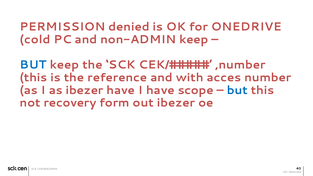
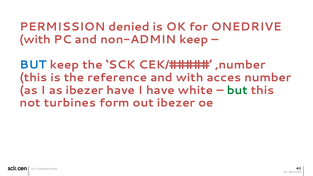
cold: cold -> with (35, 39)
scope: scope -> white (196, 90)
but colour: blue -> green (237, 90)
recovery: recovery -> turbines (70, 103)
